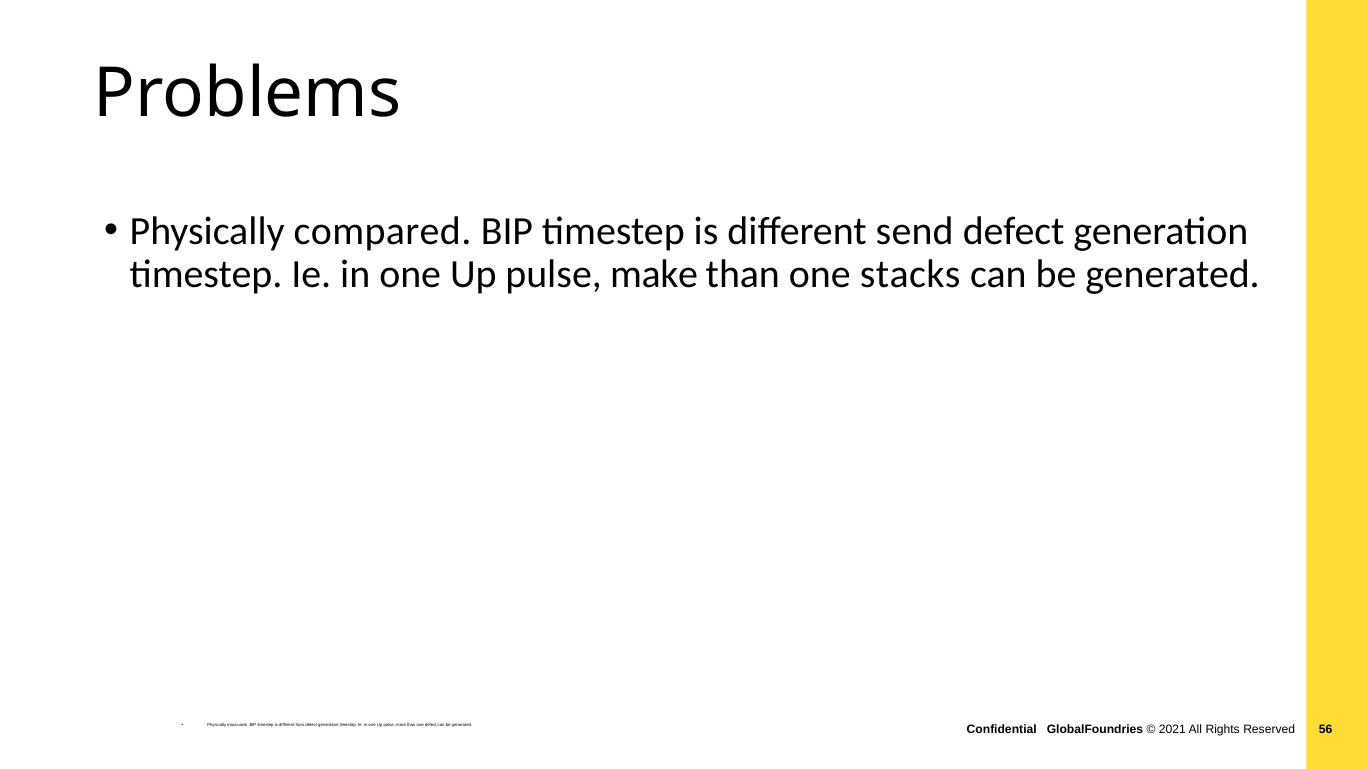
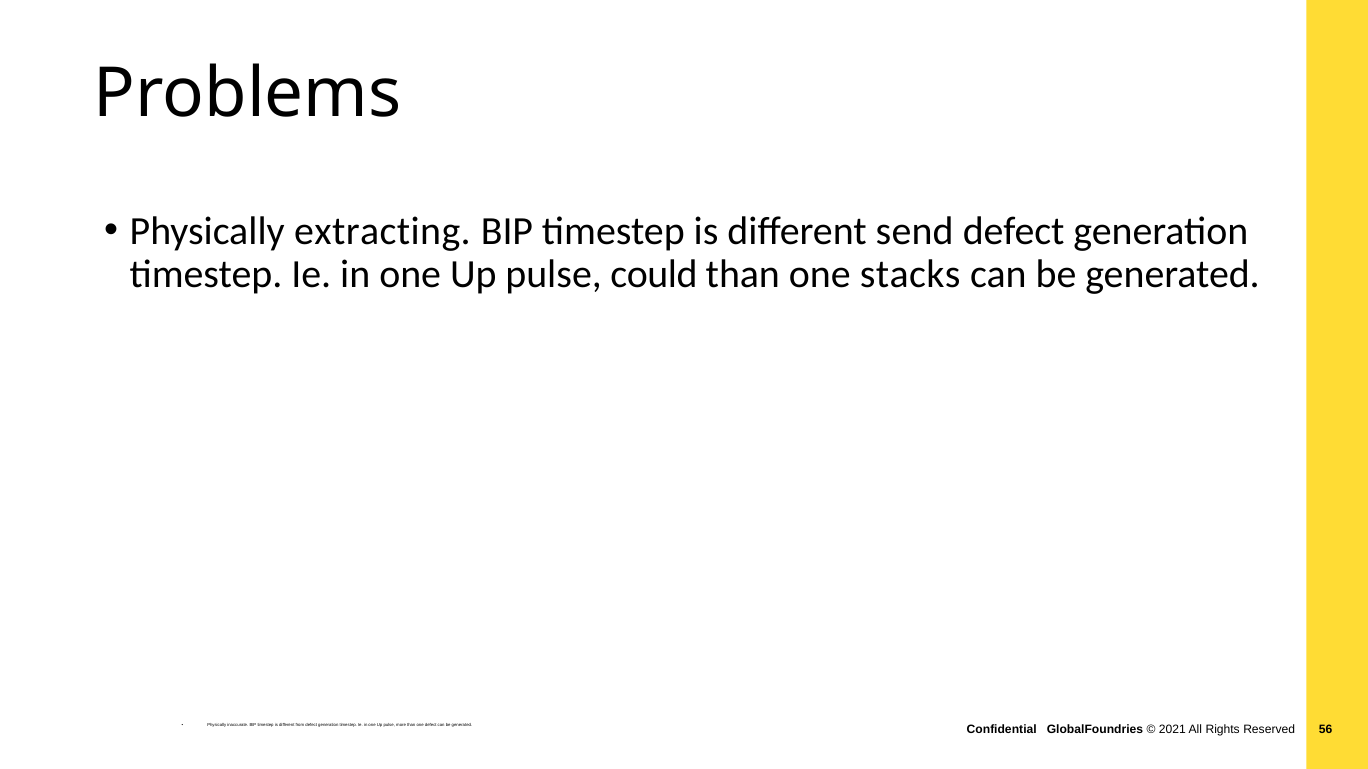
compared: compared -> extracting (383, 231)
make: make -> could (654, 274)
